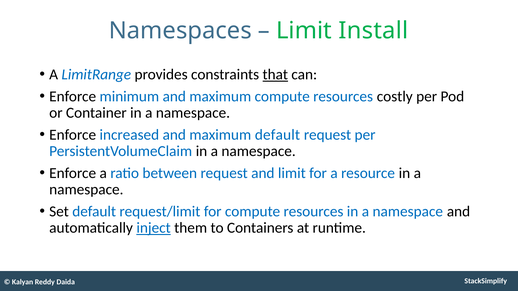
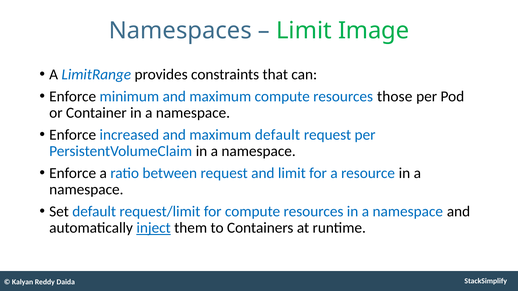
Install: Install -> Image (374, 31)
that underline: present -> none (275, 75)
costly: costly -> those (395, 96)
